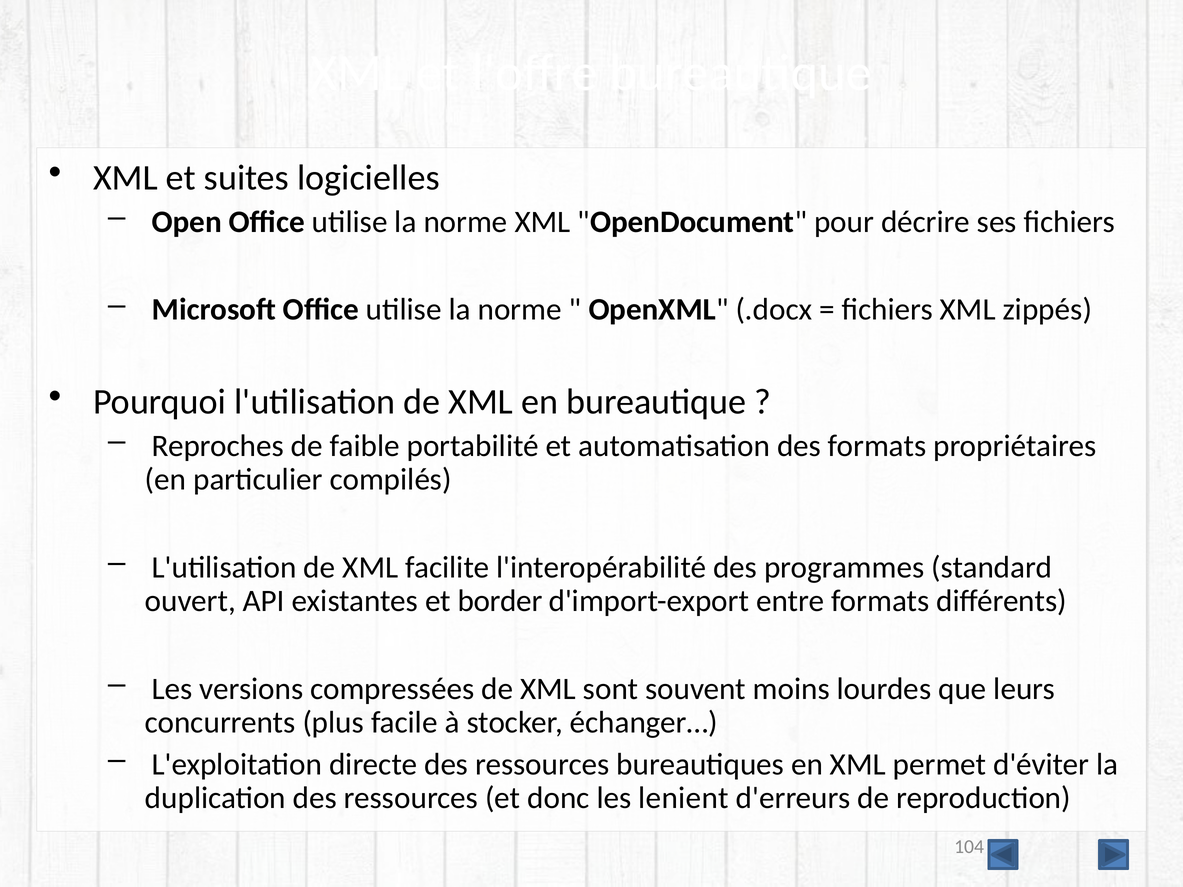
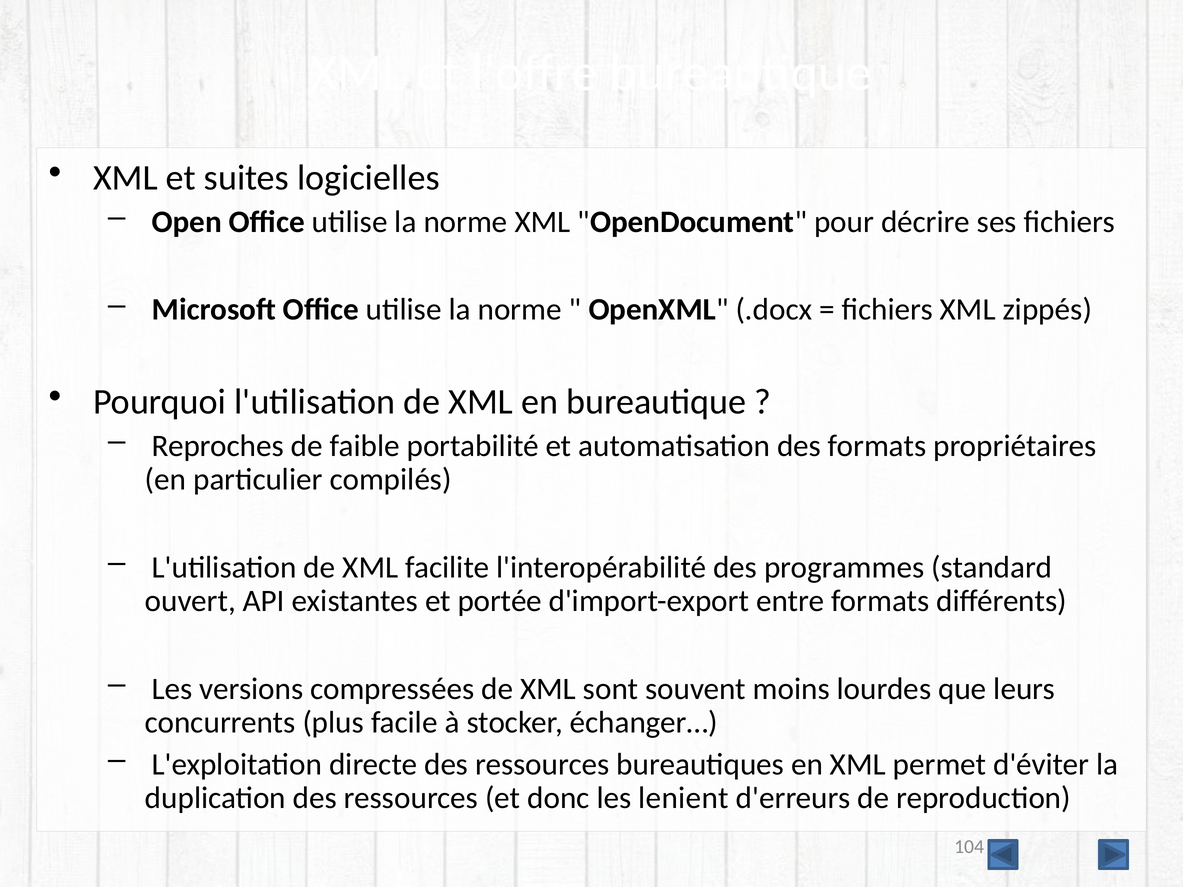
border: border -> portée (500, 601)
